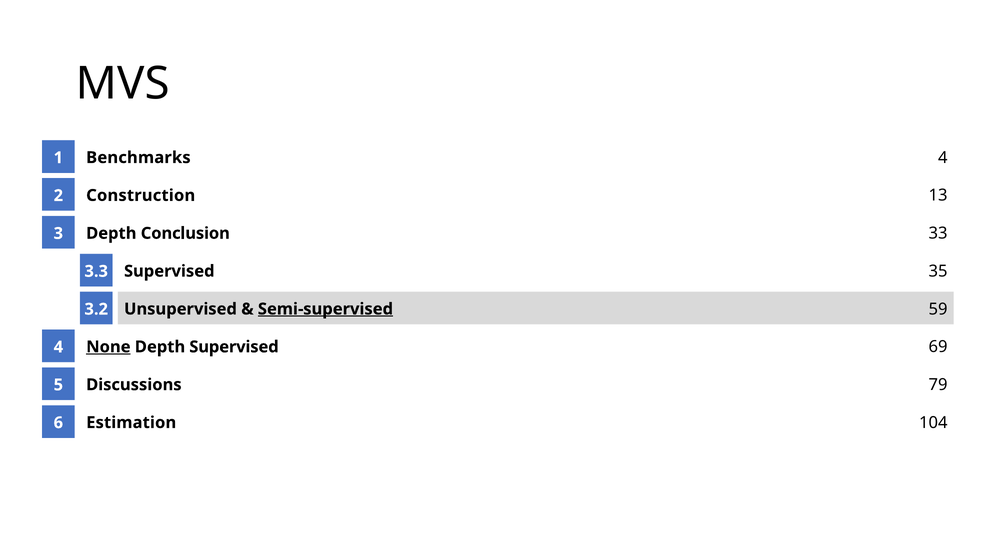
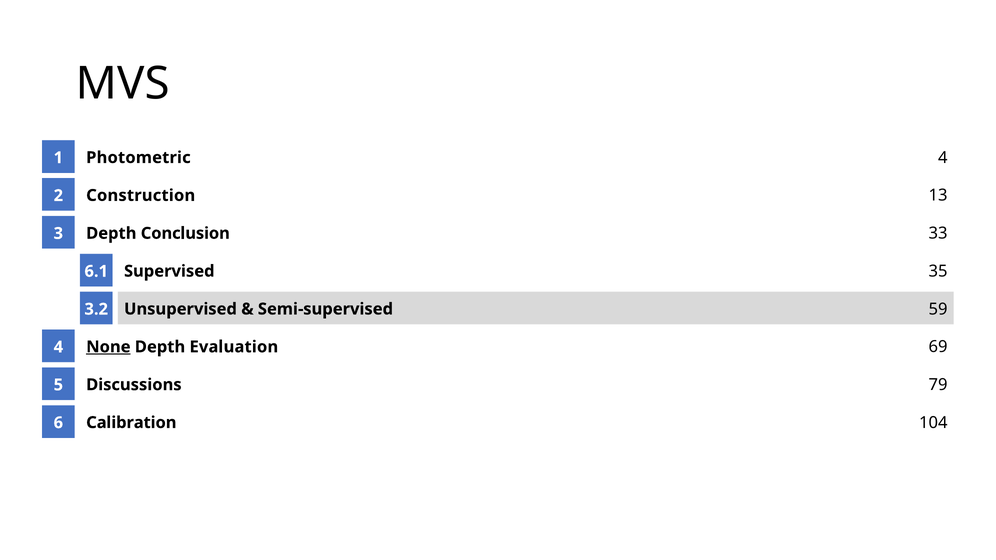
Benchmarks: Benchmarks -> Photometric (138, 158)
3.3: 3.3 -> 6.1 (96, 271)
Semi-supervised underline: present -> none (325, 309)
Depth Supervised: Supervised -> Evaluation (234, 347)
Estimation: Estimation -> Calibration (131, 423)
